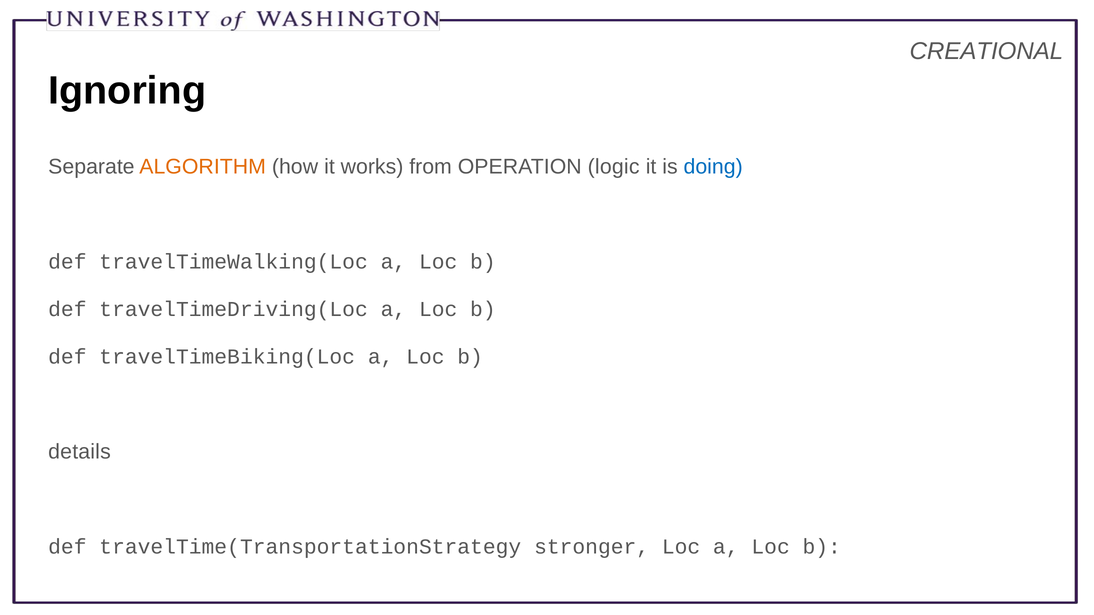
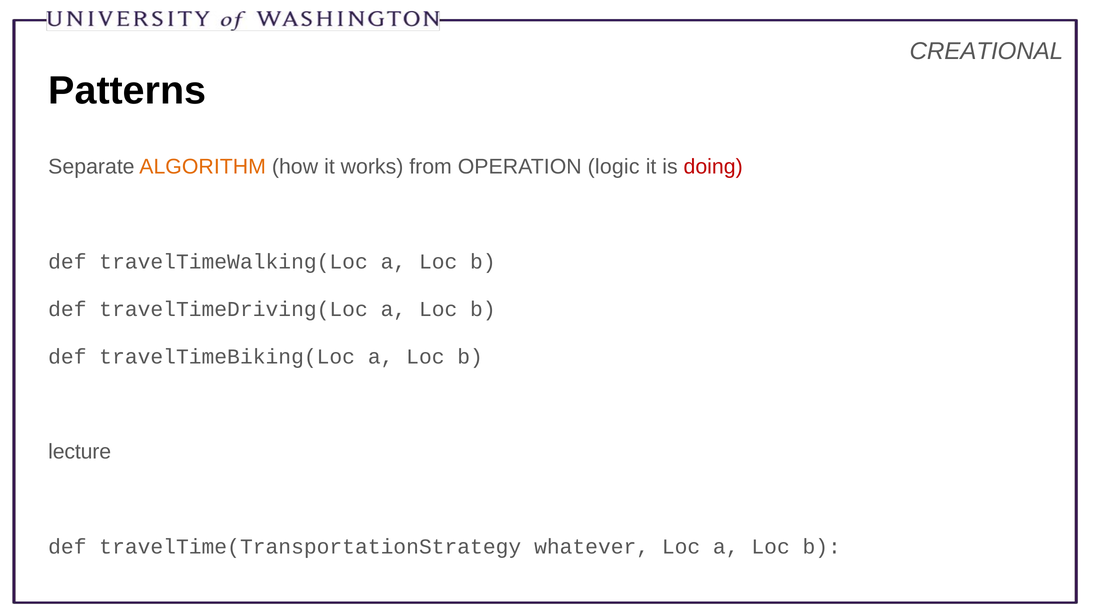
Ignoring: Ignoring -> Patterns (127, 91)
doing colour: blue -> red (713, 167)
details: details -> lecture (80, 452)
stronger: stronger -> whatever (592, 547)
